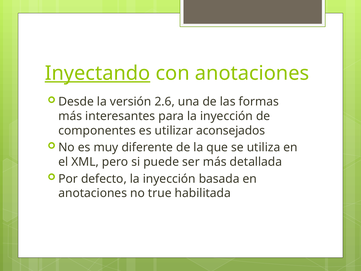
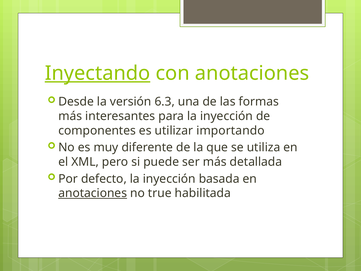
2.6: 2.6 -> 6.3 (165, 102)
aconsejados: aconsejados -> importando (231, 130)
anotaciones underline: none -> present (93, 193)
